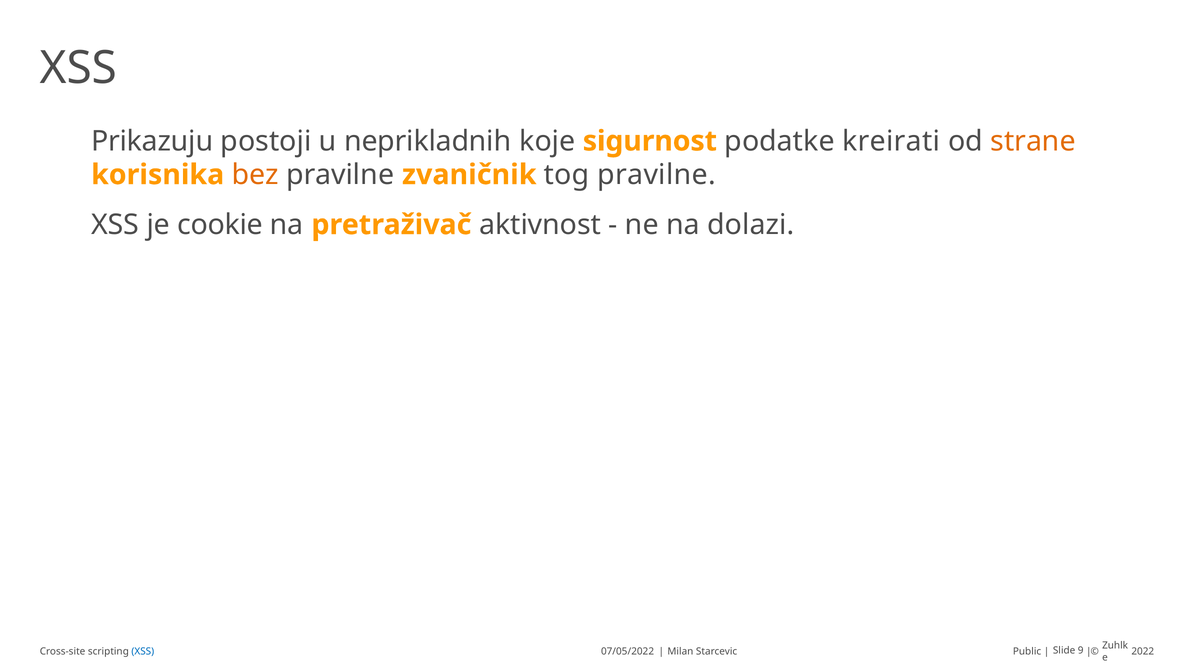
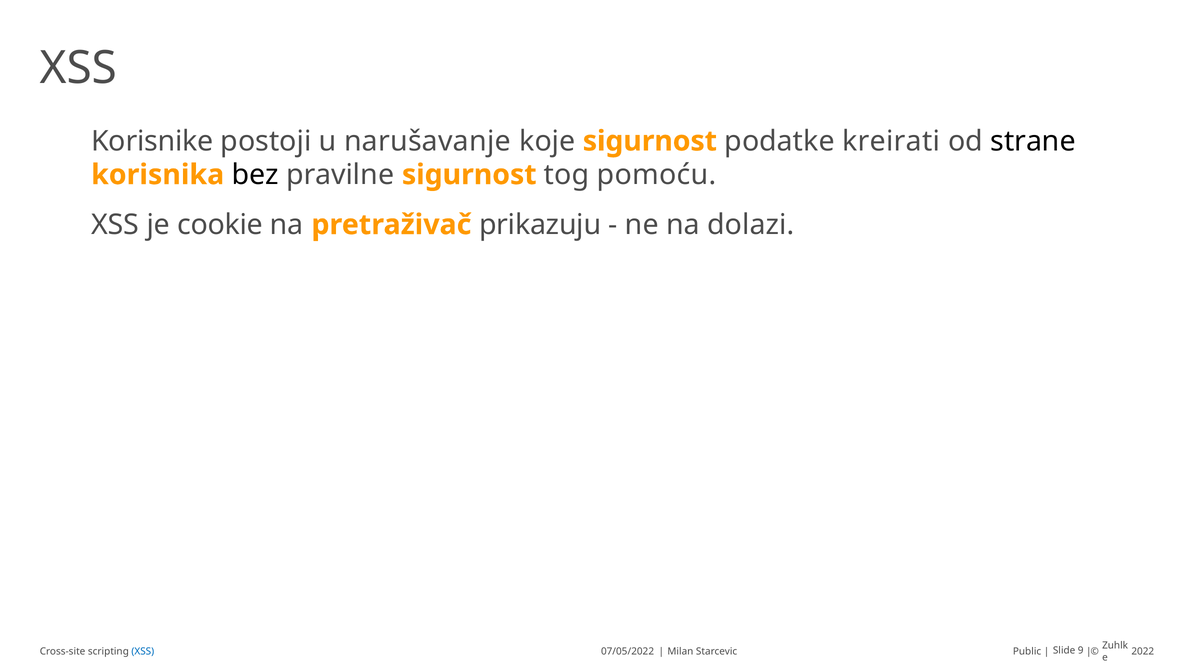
Prikazuju: Prikazuju -> Korisnike (152, 141)
neprikladnih: neprikladnih -> narušavanje (427, 141)
strane colour: orange -> black (1033, 141)
bez colour: orange -> black (255, 175)
pravilne zvaničnik: zvaničnik -> sigurnost (469, 175)
tog pravilne: pravilne -> pomoću (656, 175)
aktivnost: aktivnost -> prikazuju (540, 225)
